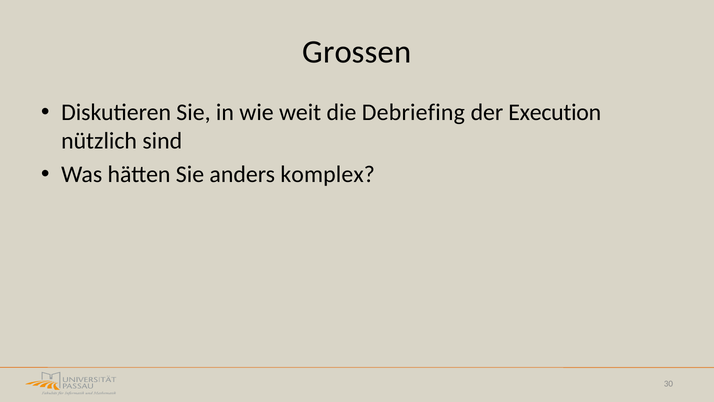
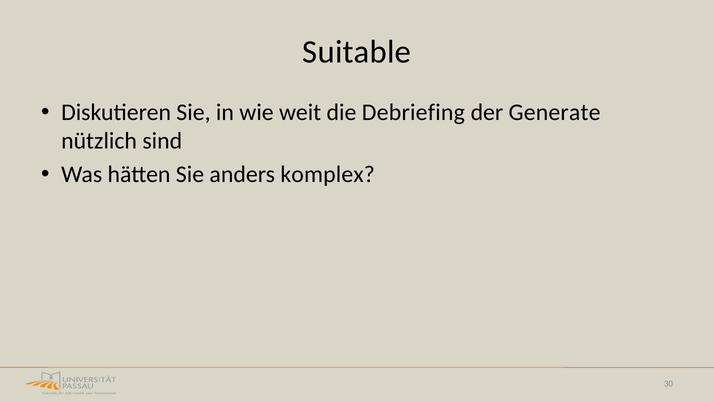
Grossen: Grossen -> Suitable (357, 52)
Execution: Execution -> Generate (555, 112)
